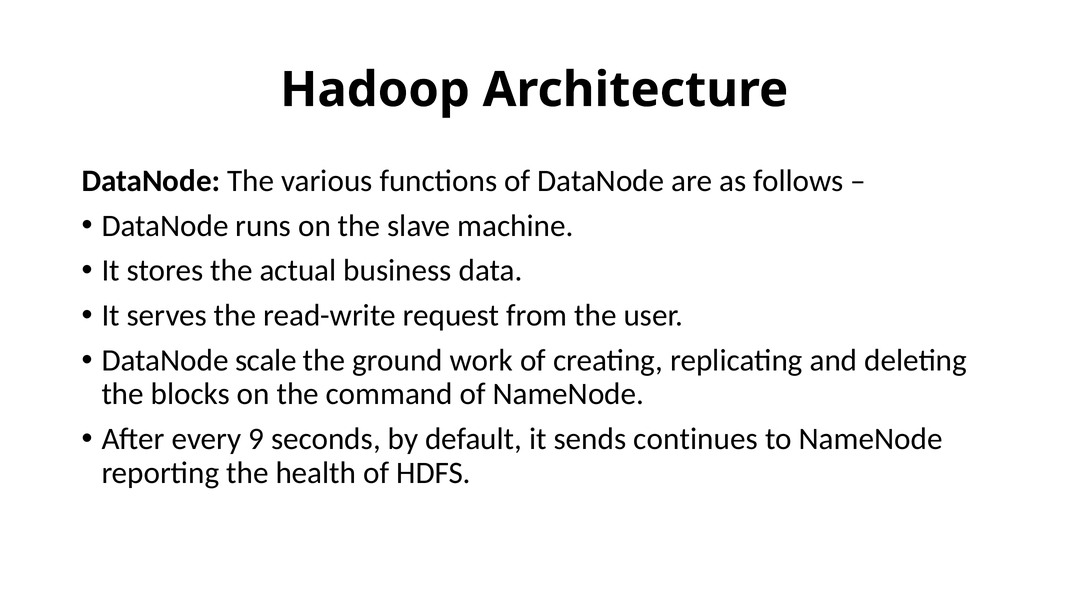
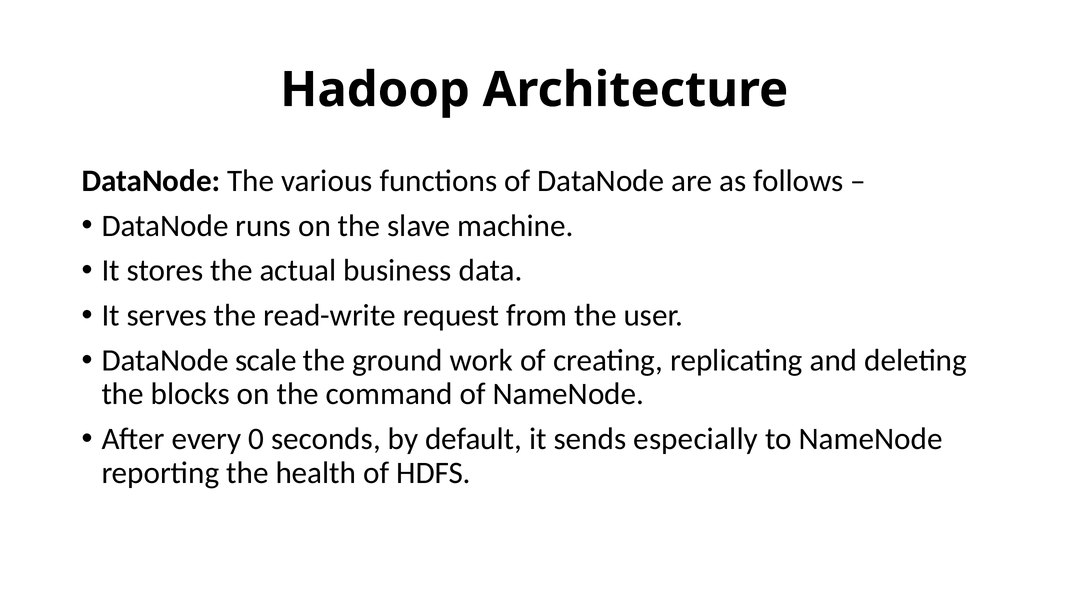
9: 9 -> 0 (256, 439)
continues: continues -> especially (696, 439)
